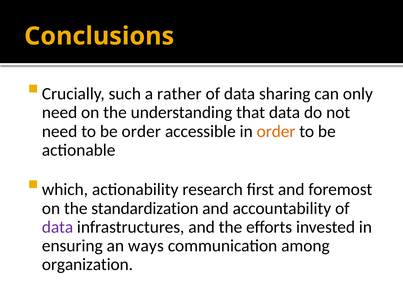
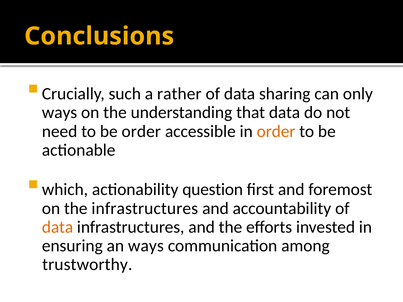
need: need -> ways (60, 113)
research: research -> question (213, 190)
the standardization: standardization -> infrastructures (145, 208)
data colour: purple -> orange (58, 227)
organization: organization -> trustworthy (87, 265)
